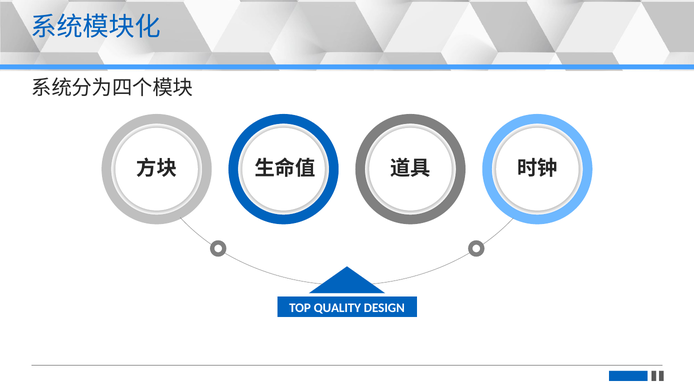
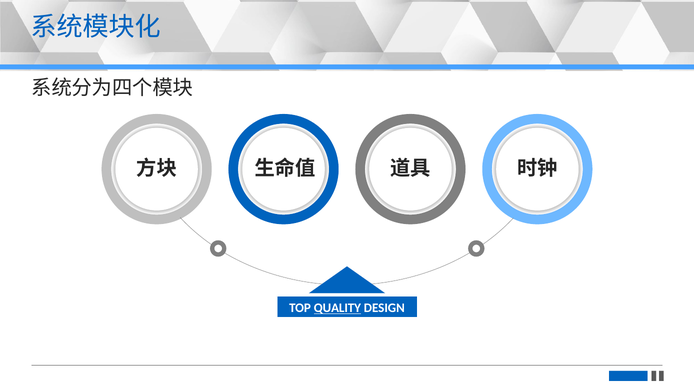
QUALITY underline: none -> present (337, 308)
